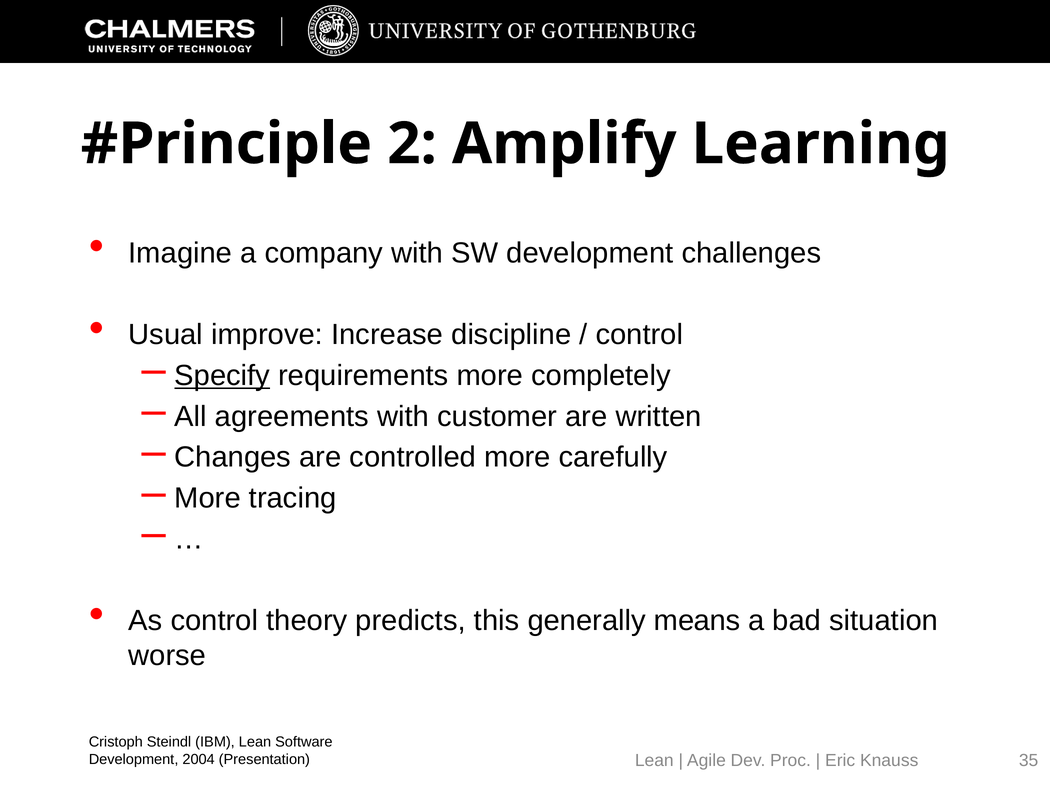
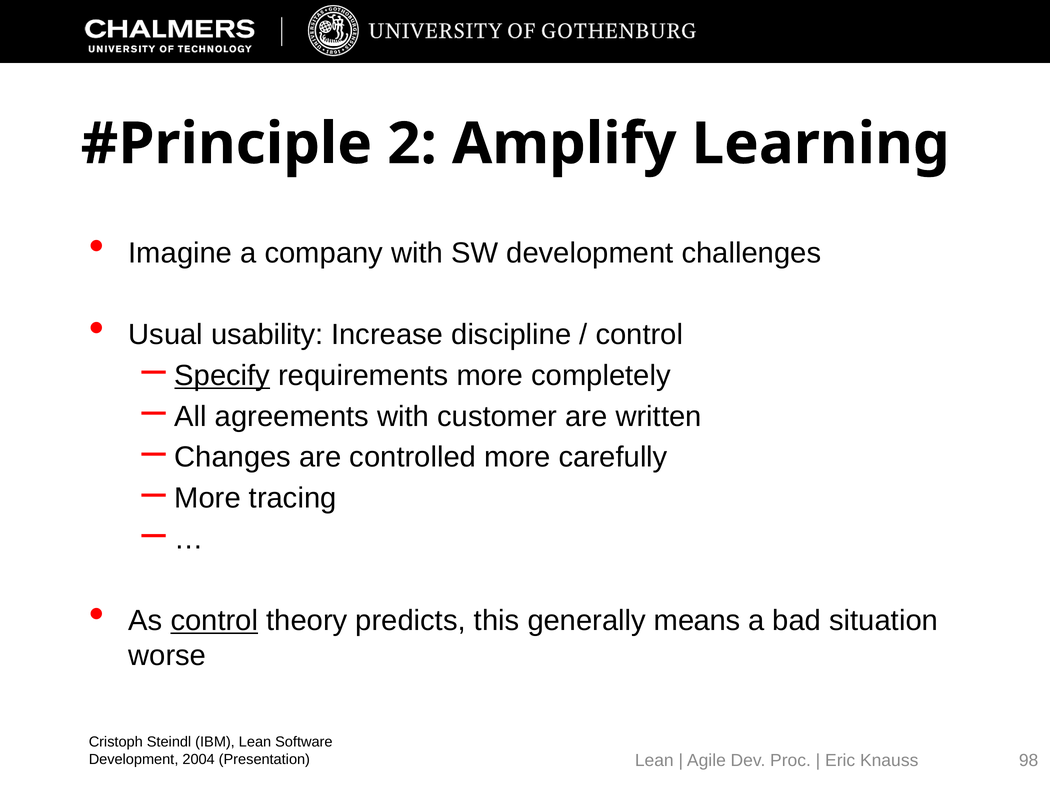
improve: improve -> usability (267, 335)
control underline: none -> present (214, 621)
35: 35 -> 98 (1029, 761)
